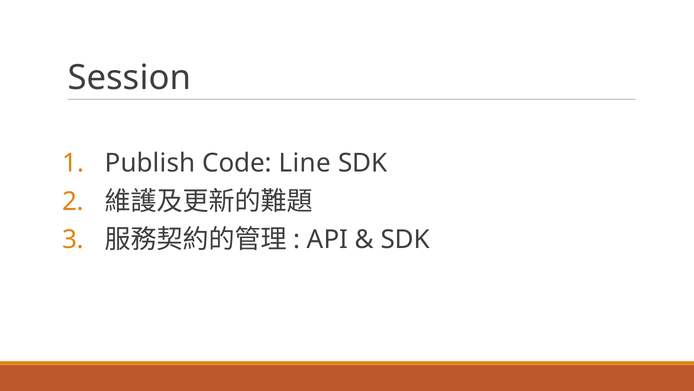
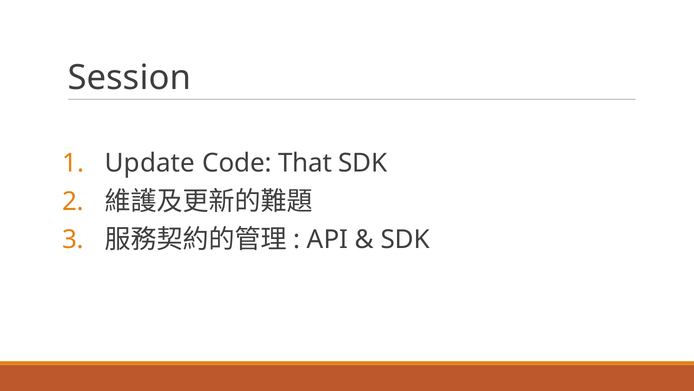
Publish: Publish -> Update (150, 163)
Line: Line -> That (305, 163)
